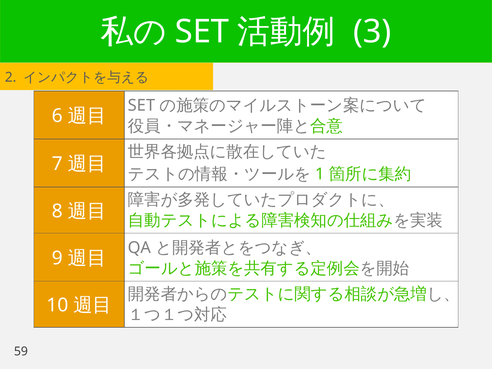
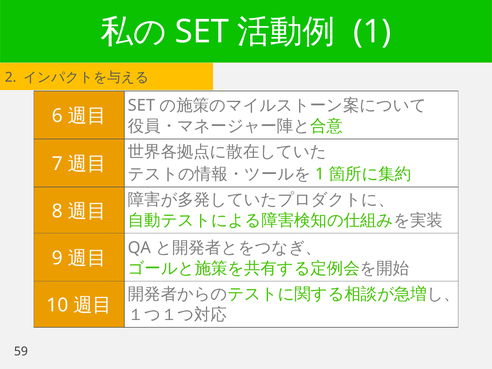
3: 3 -> 1 (372, 32)
